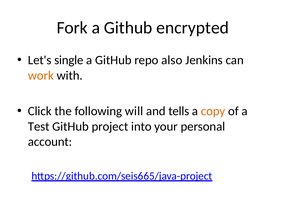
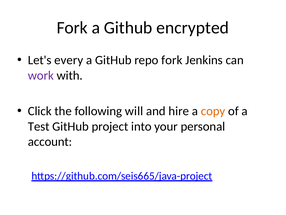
single: single -> every (69, 60)
repo also: also -> fork (172, 60)
work colour: orange -> purple (41, 75)
tells: tells -> hire (179, 111)
